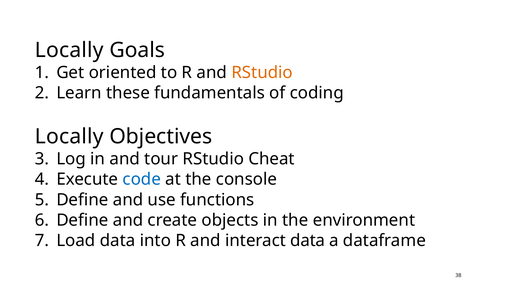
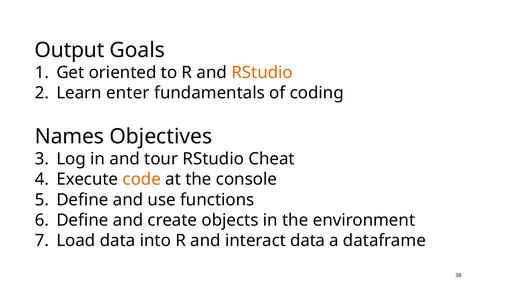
Locally: Locally -> Output (70, 50)
these: these -> enter (128, 93)
Locally: Locally -> Names (70, 136)
code colour: blue -> orange (142, 179)
